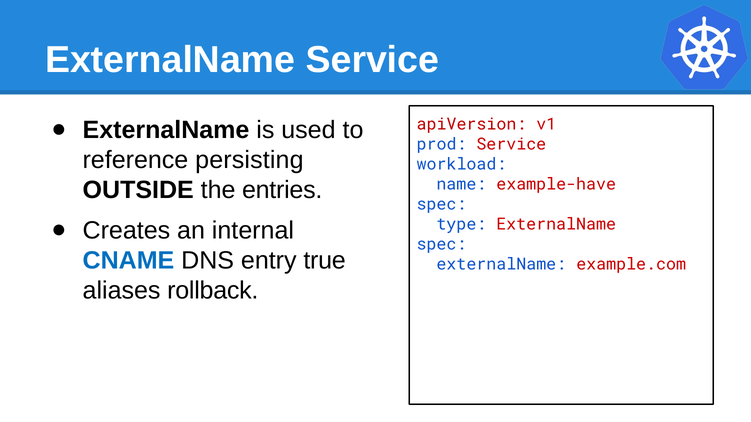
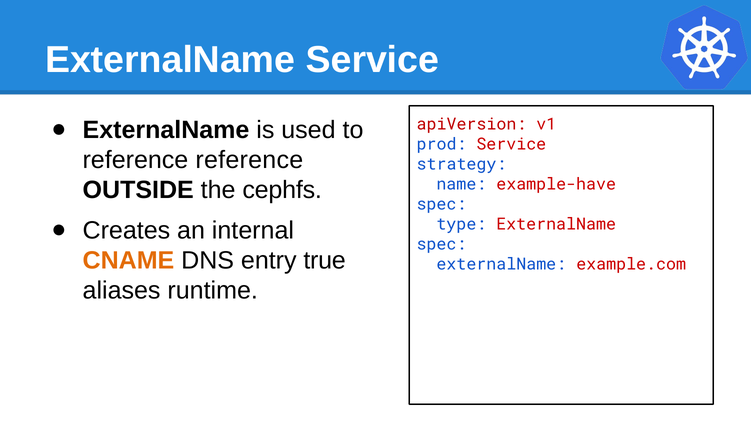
reference persisting: persisting -> reference (249, 160)
workload: workload -> strategy (462, 165)
entries: entries -> cephfs (282, 190)
CNAME colour: blue -> orange (128, 261)
rollback: rollback -> runtime (213, 291)
